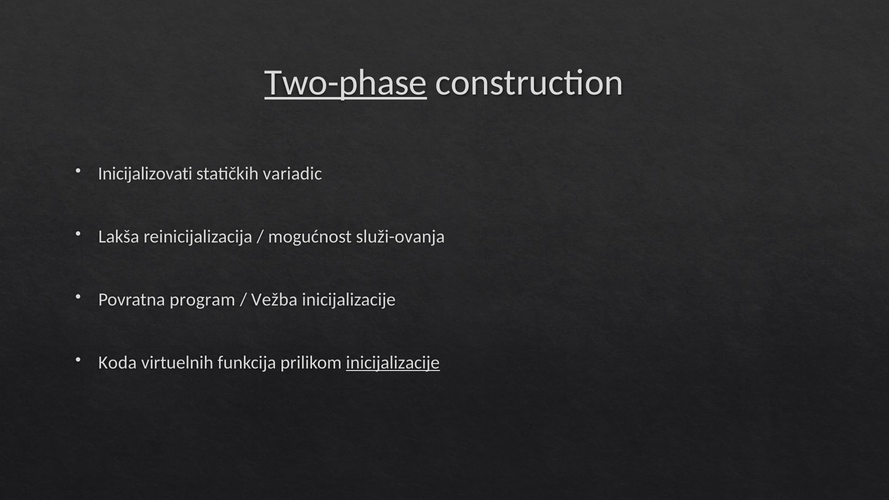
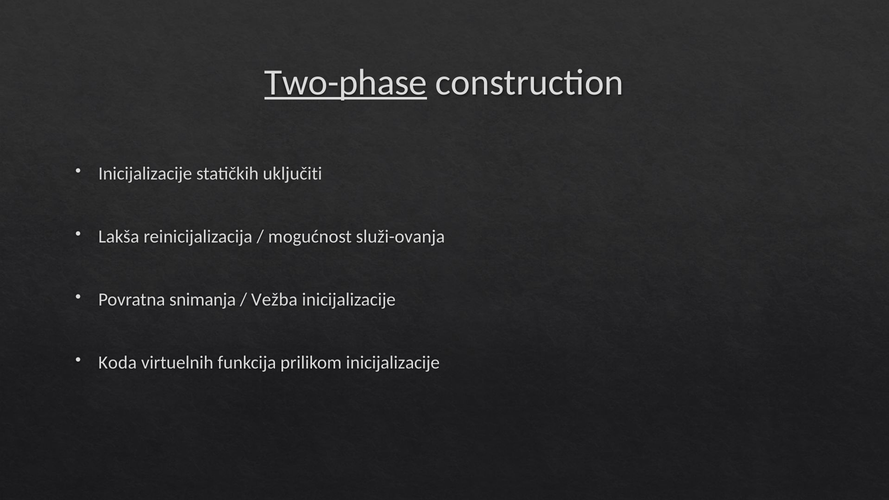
Inicijalizovati: Inicijalizovati -> Inicijalizacije (145, 174)
variadic: variadic -> uključiti (292, 174)
program: program -> snimanja (203, 300)
inicijalizacije underline: present -> none (393, 363)
